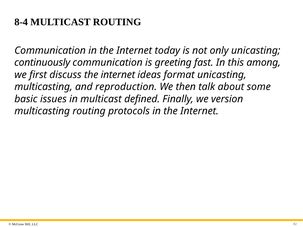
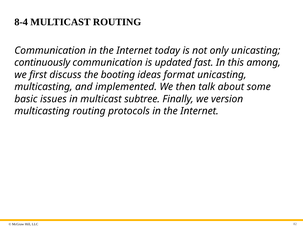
greeting: greeting -> updated (173, 63)
discuss the internet: internet -> booting (118, 75)
reproduction: reproduction -> implemented (126, 87)
defined: defined -> subtree (142, 99)
